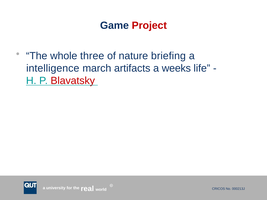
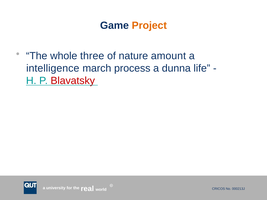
Project colour: red -> orange (149, 25)
briefing: briefing -> amount (168, 56)
artifacts: artifacts -> process (132, 68)
weeks: weeks -> dunna (176, 68)
